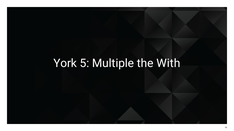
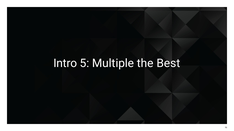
York: York -> Intro (65, 64)
With: With -> Best (168, 64)
